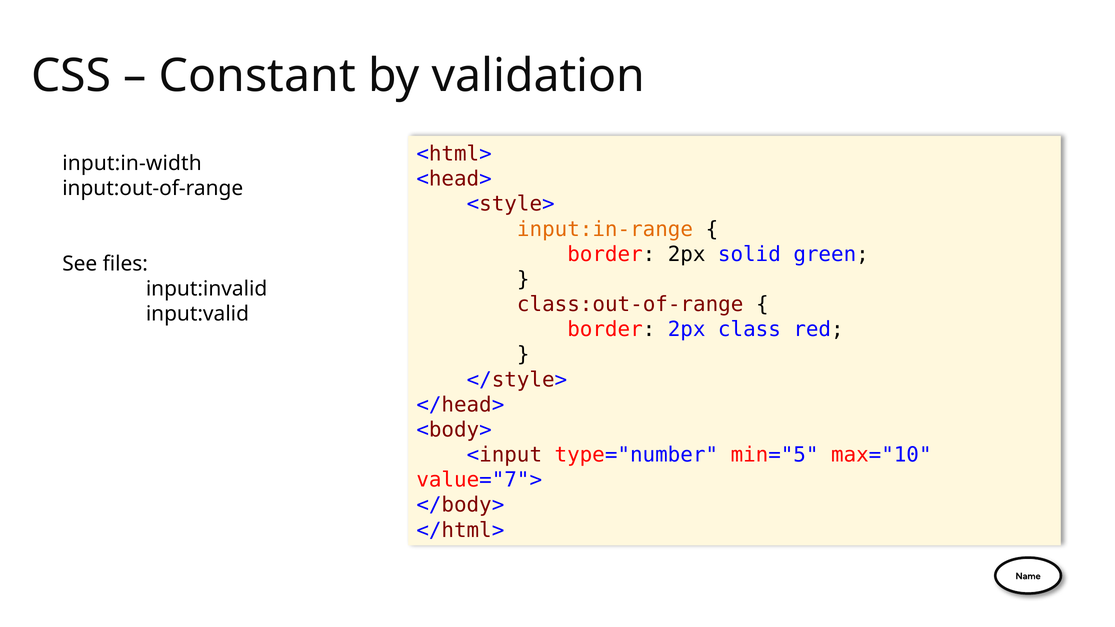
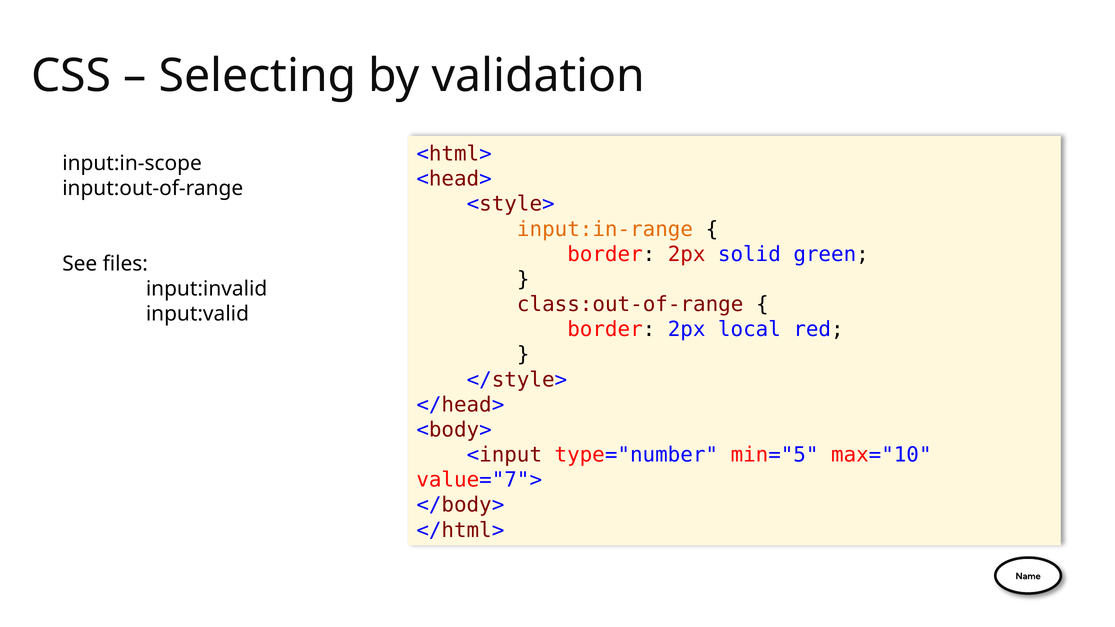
Constant: Constant -> Selecting (257, 76)
input:in-width: input:in-width -> input:in-scope (132, 164)
2px colour: black -> red (687, 254)
class: class -> local (749, 330)
